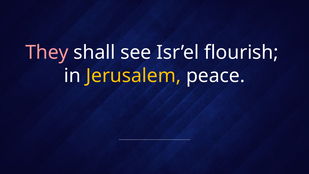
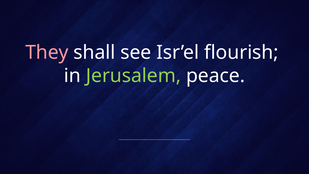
Jerusalem colour: yellow -> light green (133, 76)
